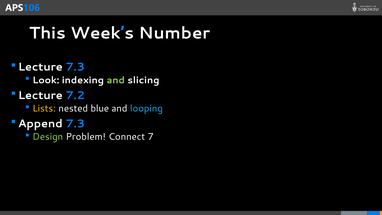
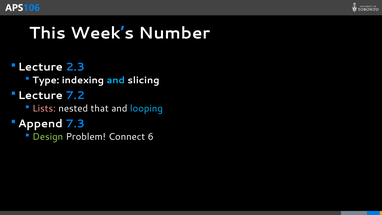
Lecture 7.3: 7.3 -> 2.3 (75, 67)
Look: Look -> Type (46, 80)
and colour: light green -> light blue (116, 80)
Lists colour: yellow -> pink (44, 108)
blue: blue -> that (100, 108)
7: 7 -> 6 (151, 137)
